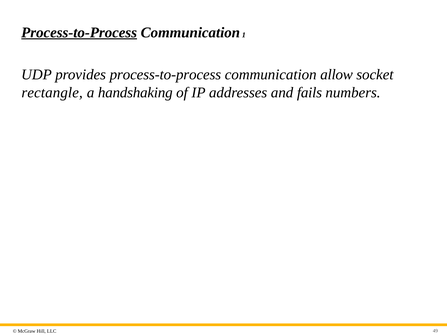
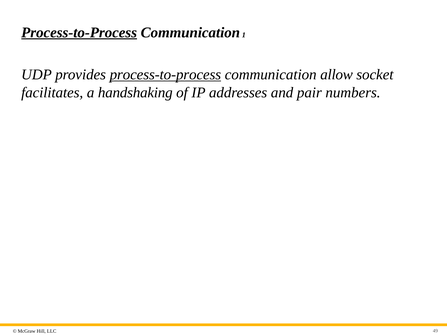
process-to-process underline: none -> present (165, 75)
rectangle: rectangle -> facilitates (52, 93)
fails: fails -> pair (309, 93)
